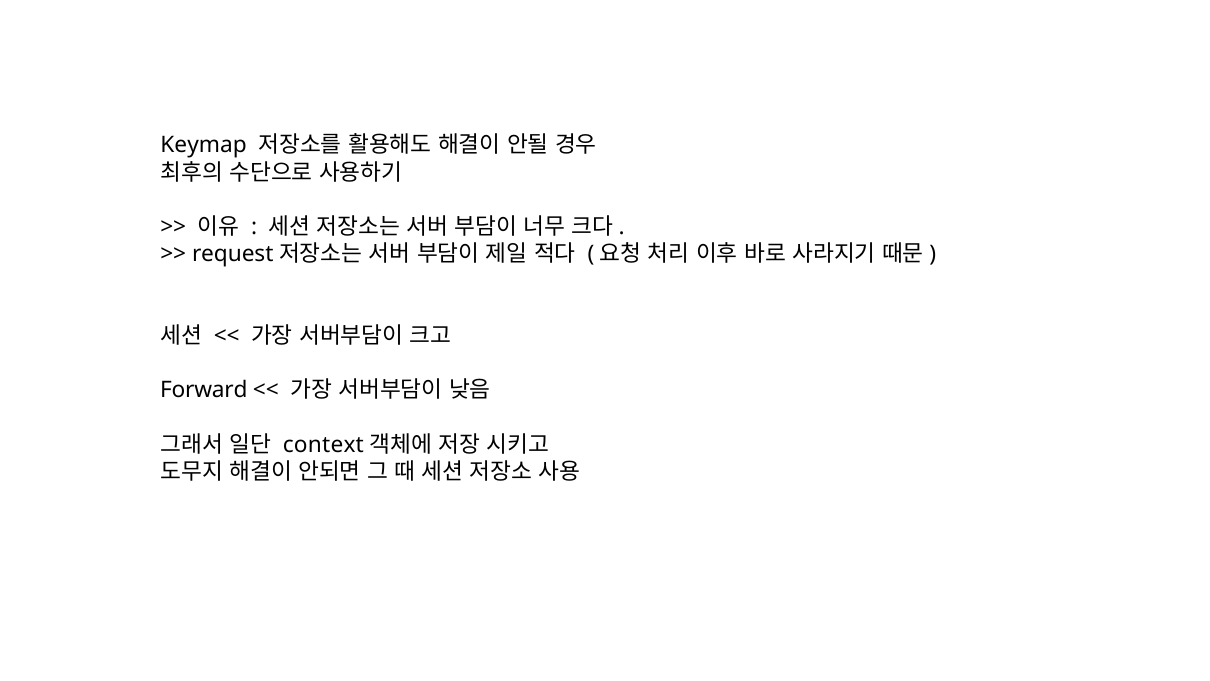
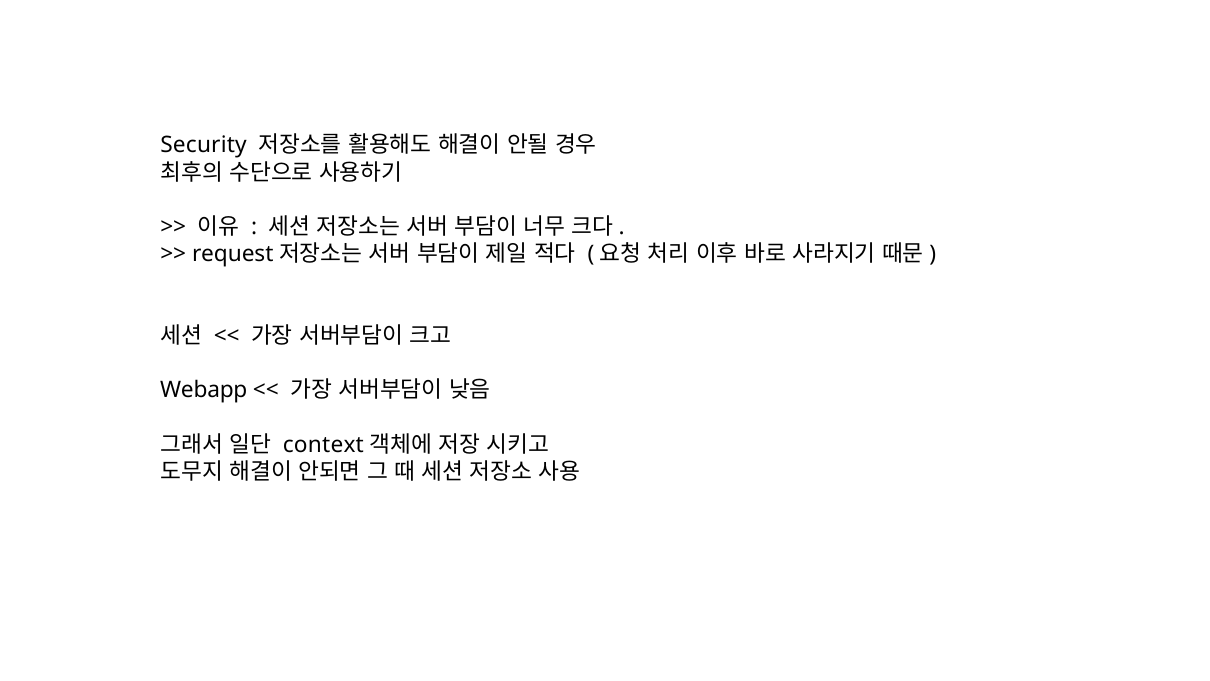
Keymap: Keymap -> Security (204, 145)
Forward: Forward -> Webapp (204, 390)
